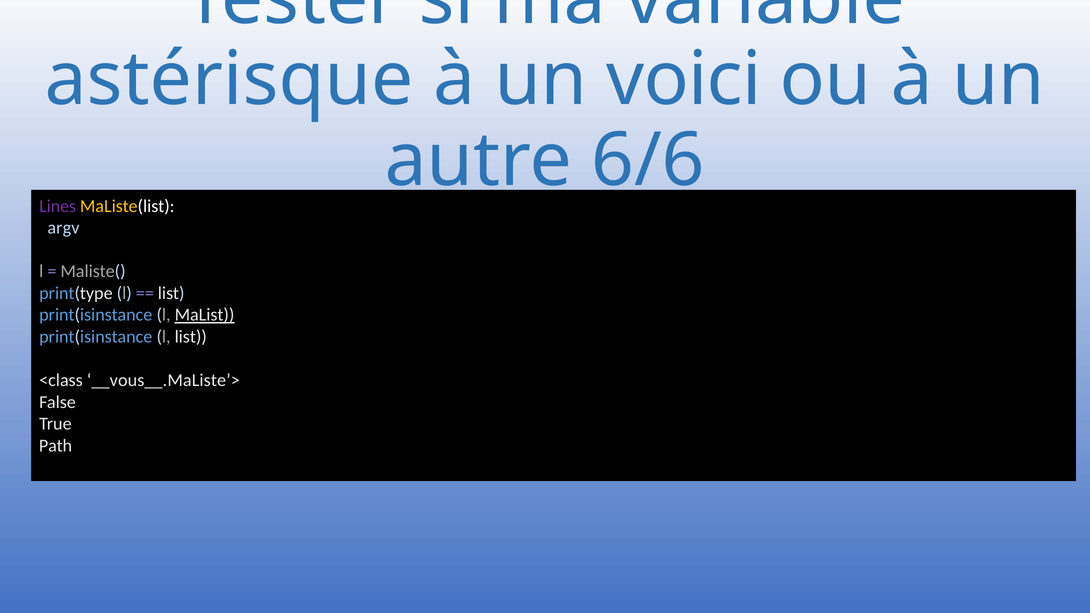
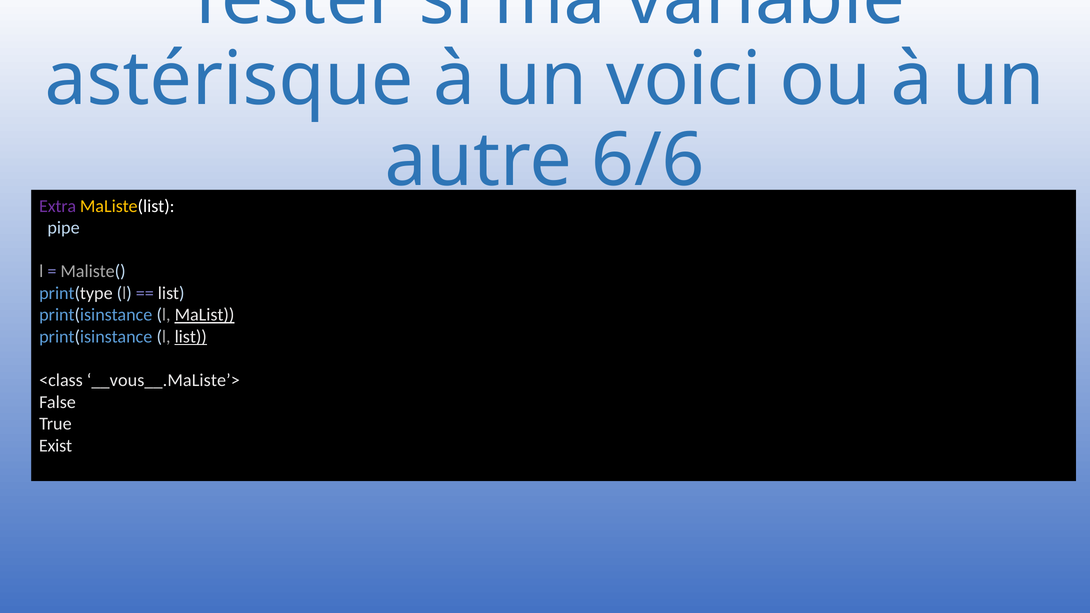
Lines: Lines -> Extra (58, 206)
argv: argv -> pipe (64, 228)
list underline: none -> present (191, 337)
Path: Path -> Exist (56, 446)
